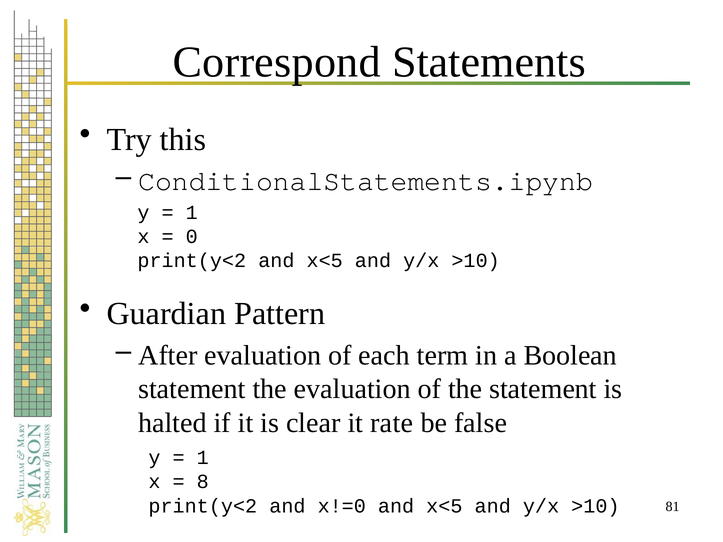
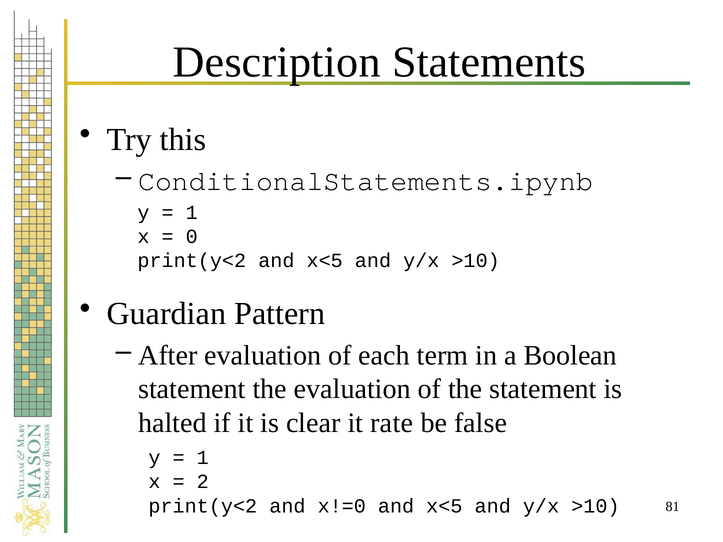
Correspond: Correspond -> Description (277, 62)
8: 8 -> 2 (203, 482)
